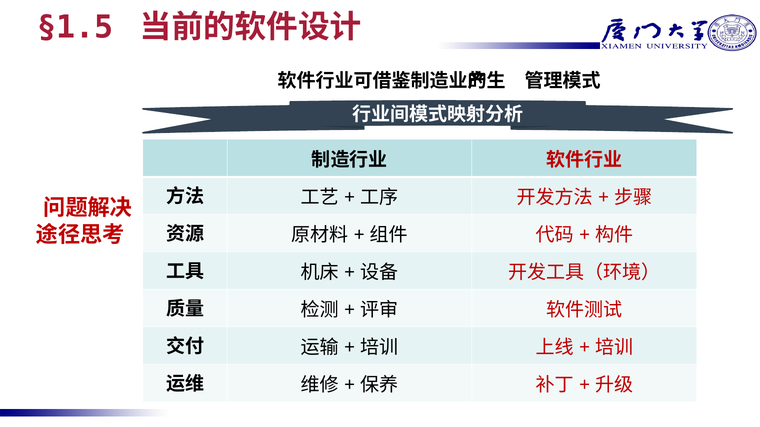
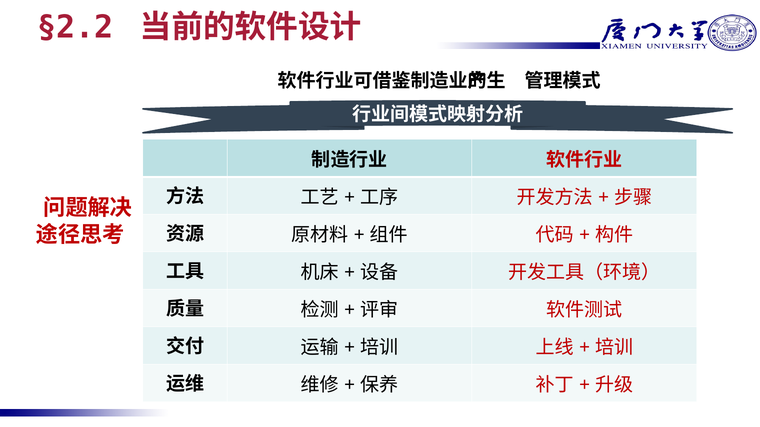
§1.5: §1.5 -> §2.2 (75, 28)
